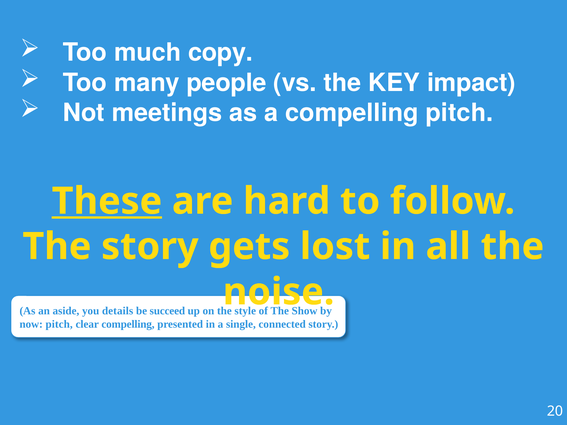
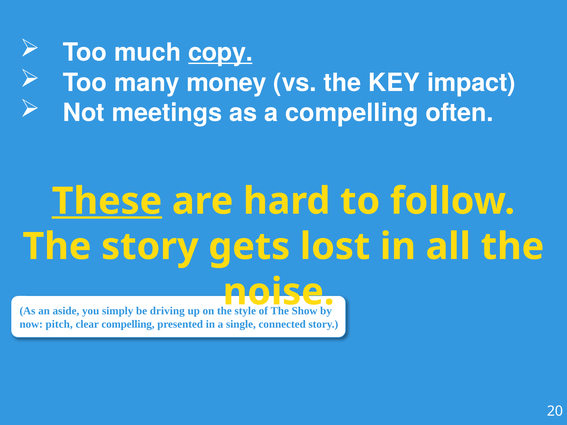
copy underline: none -> present (220, 53)
people: people -> money (227, 83)
compelling pitch: pitch -> often (459, 113)
details: details -> simply (118, 311)
succeed: succeed -> driving (167, 311)
